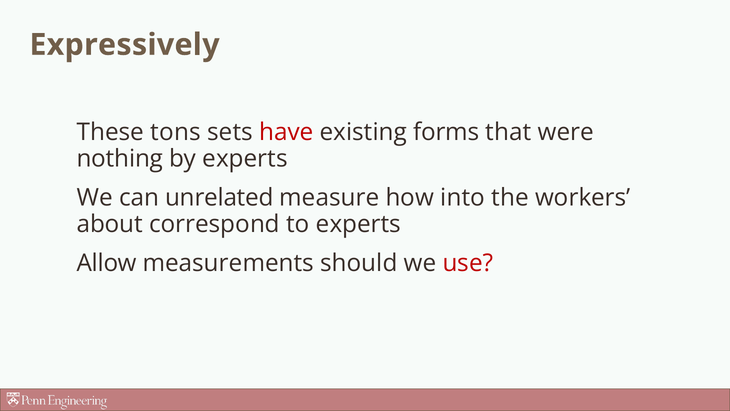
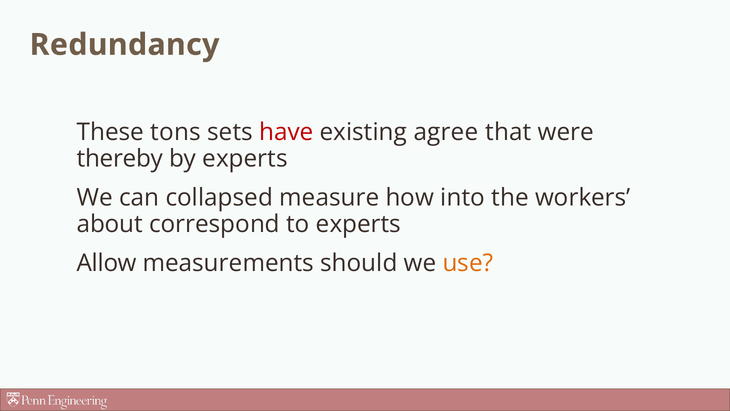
Expressively: Expressively -> Redundancy (124, 45)
forms: forms -> agree (446, 132)
nothing: nothing -> thereby (120, 159)
unrelated: unrelated -> collapsed (219, 198)
use colour: red -> orange (468, 263)
